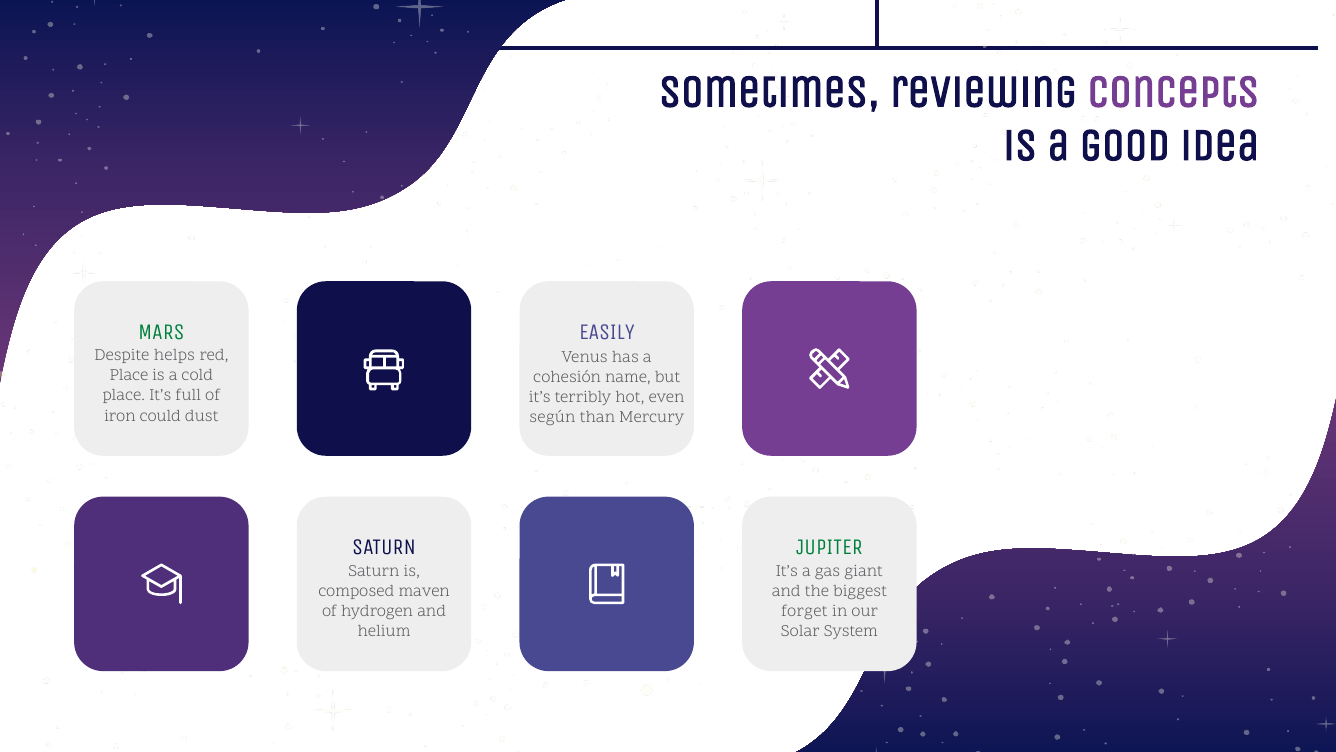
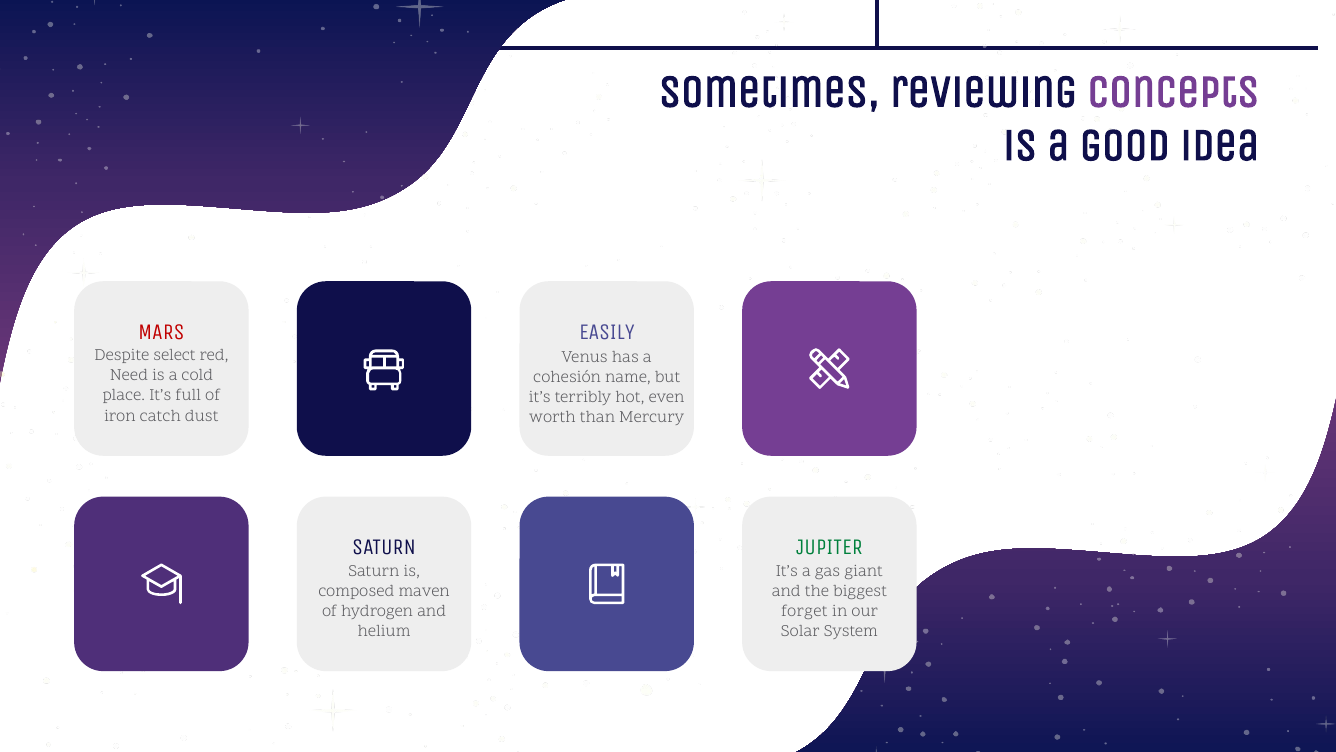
MARS colour: green -> red (161, 332)
helps: helps -> select (175, 355)
Place: Place -> Need (129, 375)
could: could -> catch (160, 415)
según: según -> worth (552, 417)
